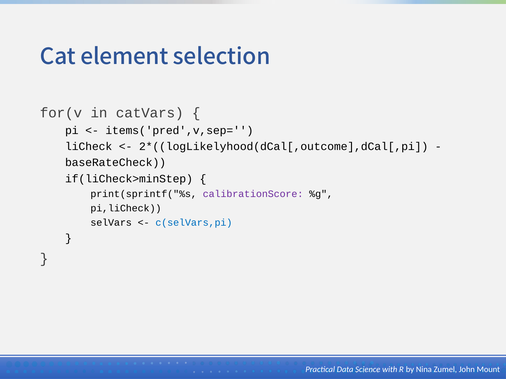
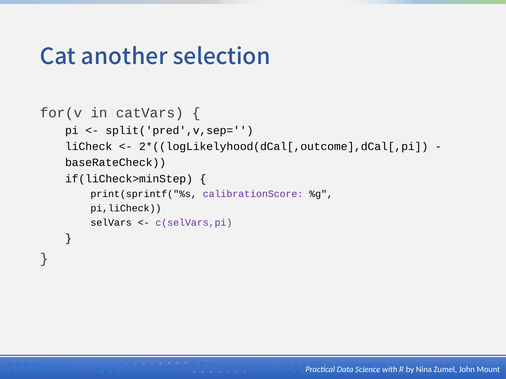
element: element -> another (124, 57)
items('pred',v,sep=: items('pred',v,sep= -> split('pred',v,sep= (179, 131)
c(selVars,pi colour: blue -> purple (194, 223)
